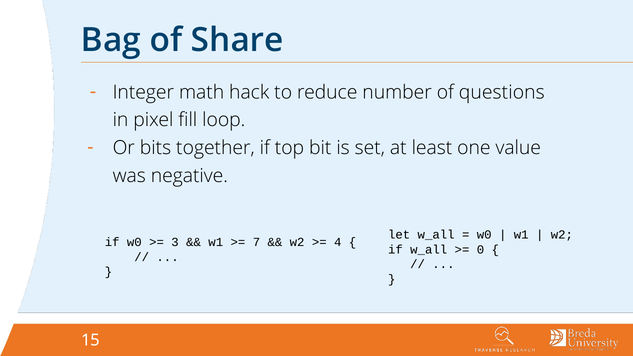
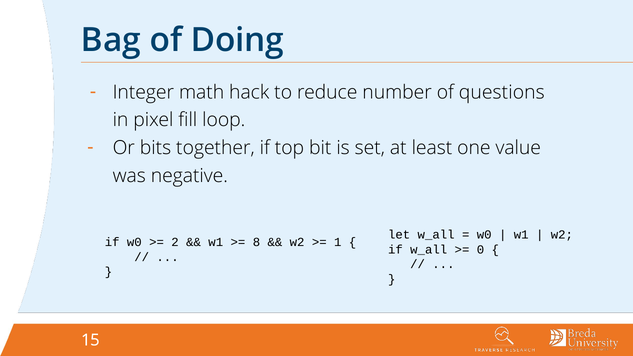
Share: Share -> Doing (237, 40)
3: 3 -> 2 (175, 242)
7: 7 -> 8 (256, 242)
4: 4 -> 1 (338, 242)
